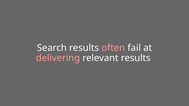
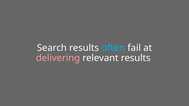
often colour: pink -> light blue (113, 48)
